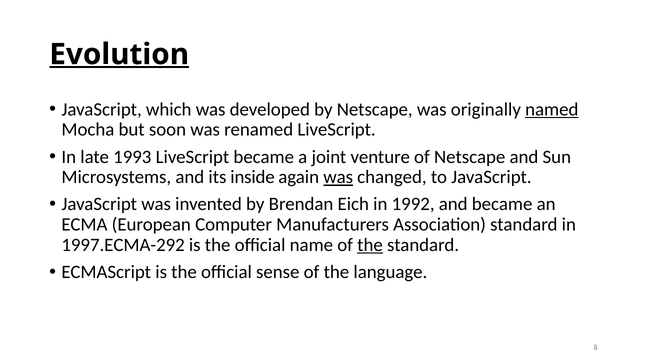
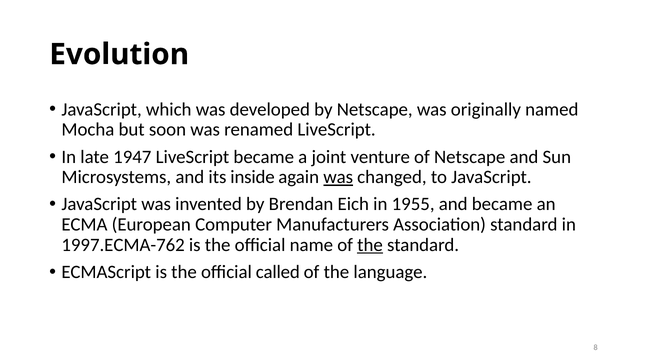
Evolution underline: present -> none (119, 54)
named underline: present -> none (552, 109)
1993: 1993 -> 1947 (132, 157)
1992: 1992 -> 1955 (413, 204)
1997.ECMA-292: 1997.ECMA-292 -> 1997.ECMA-762 (123, 245)
sense: sense -> called (278, 272)
